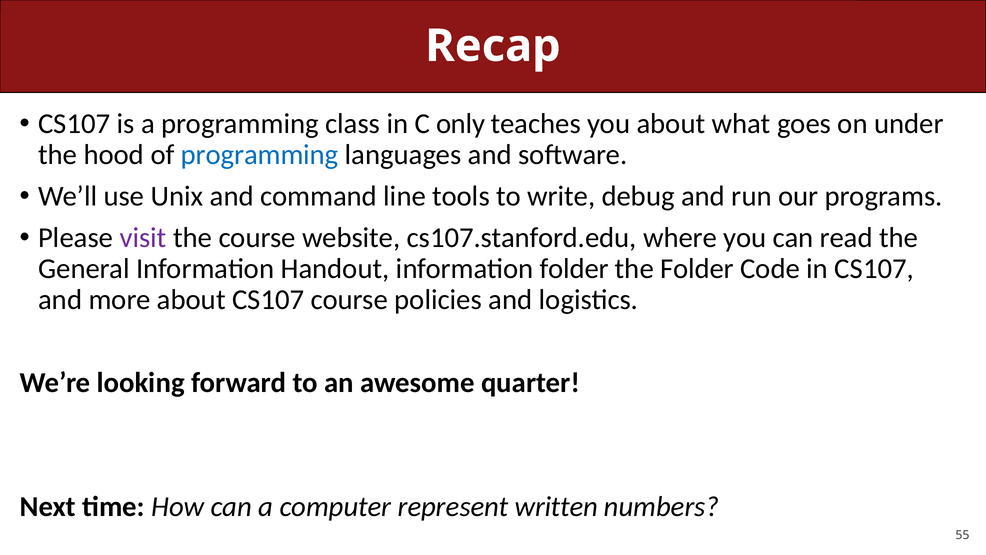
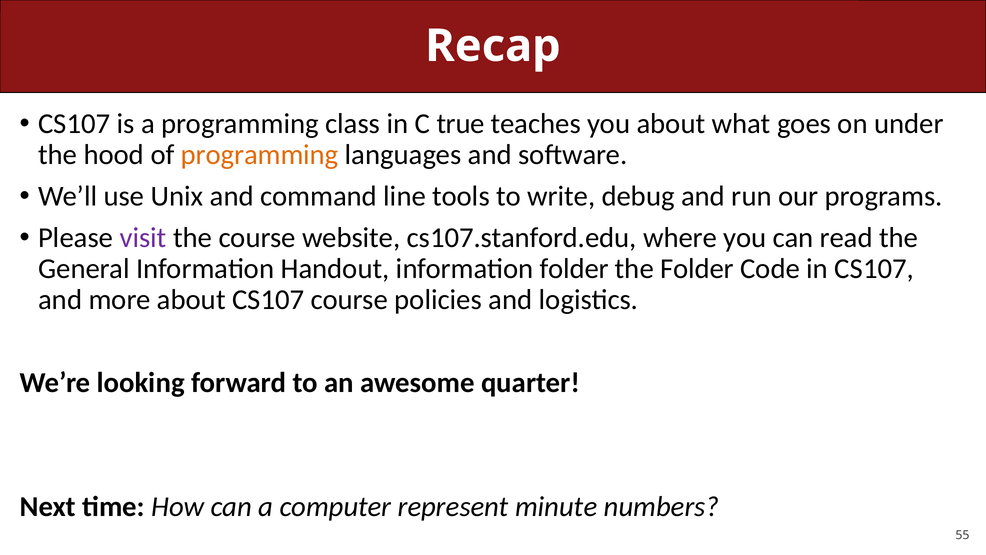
only: only -> true (461, 124)
programming colour: blue -> orange (260, 155)
written: written -> minute (556, 506)
